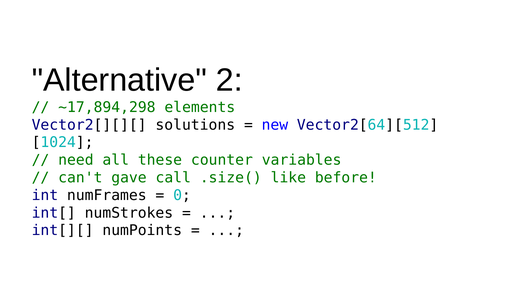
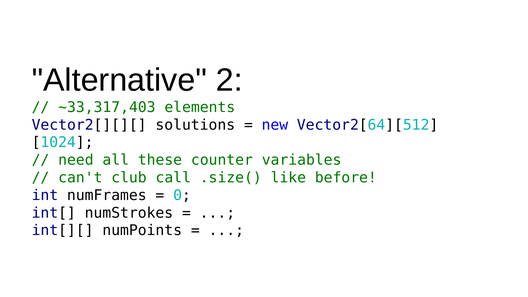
~17,894,298: ~17,894,298 -> ~33,317,403 (107, 107)
gave: gave -> club (129, 178)
